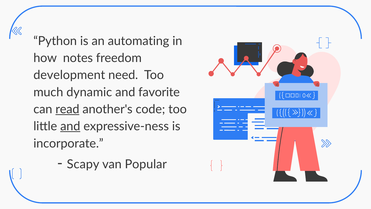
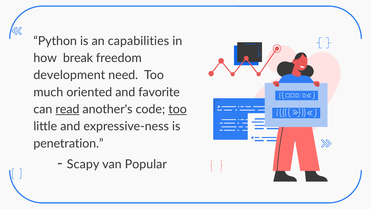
automating: automating -> capabilities (138, 41)
notes: notes -> break (78, 58)
dynamic: dynamic -> oriented (89, 92)
too underline: none -> present (178, 109)
and underline: present -> none (70, 126)
incorporate: incorporate -> penetration (68, 143)
